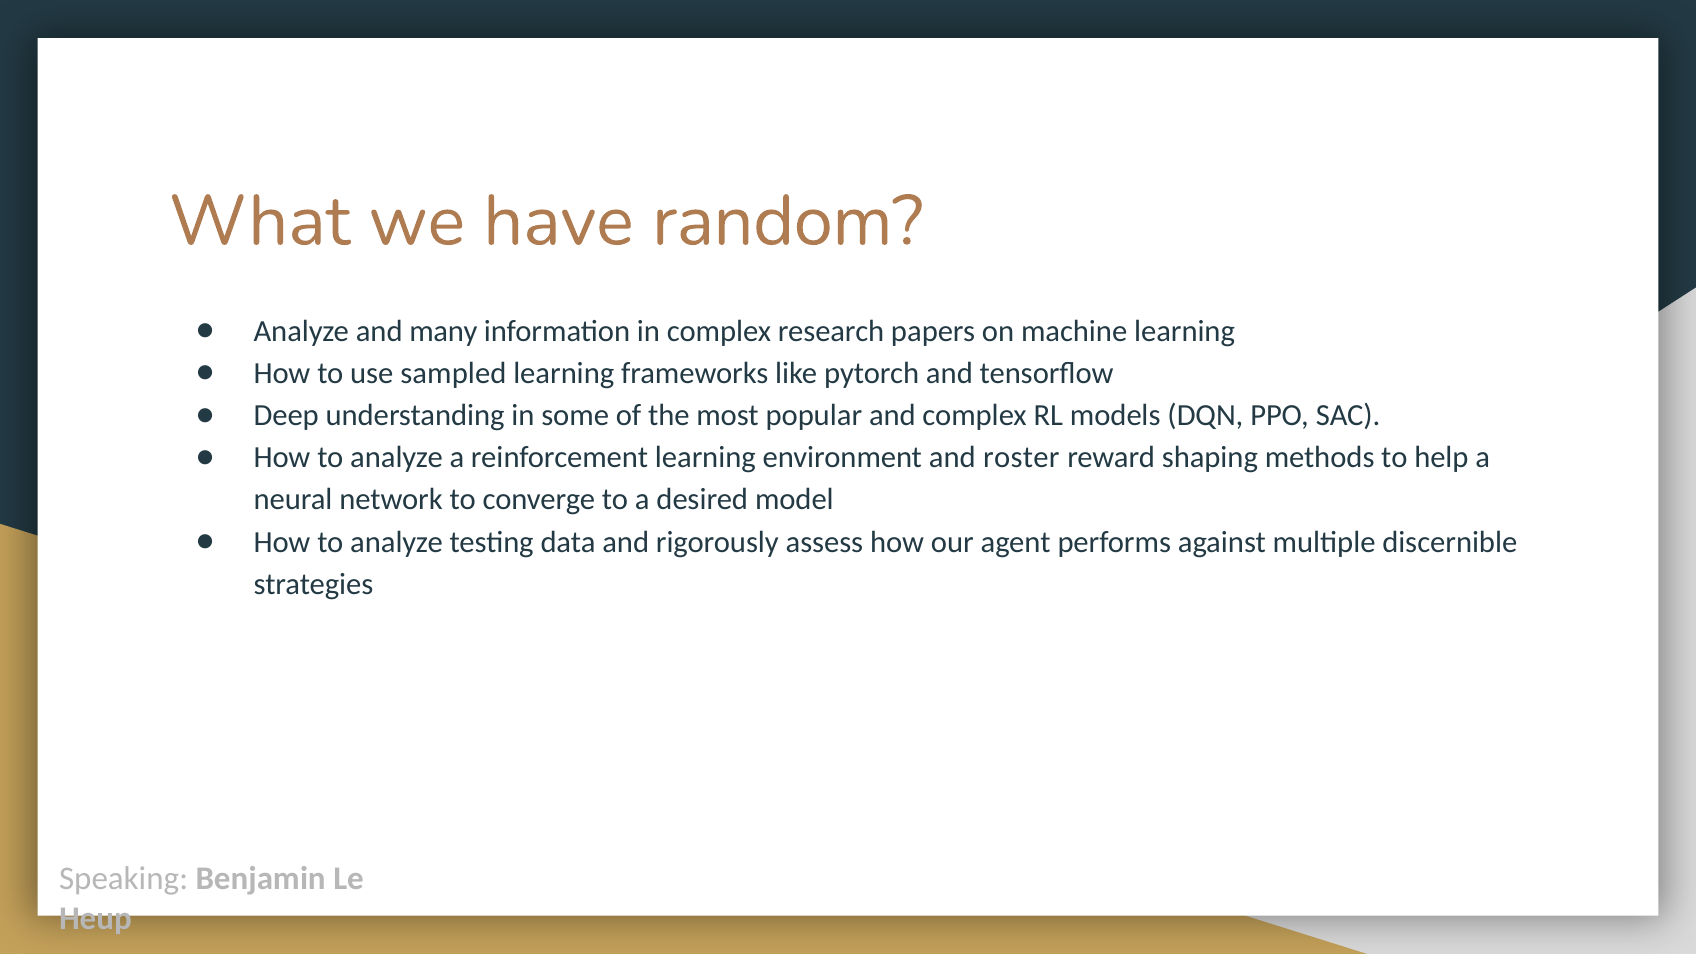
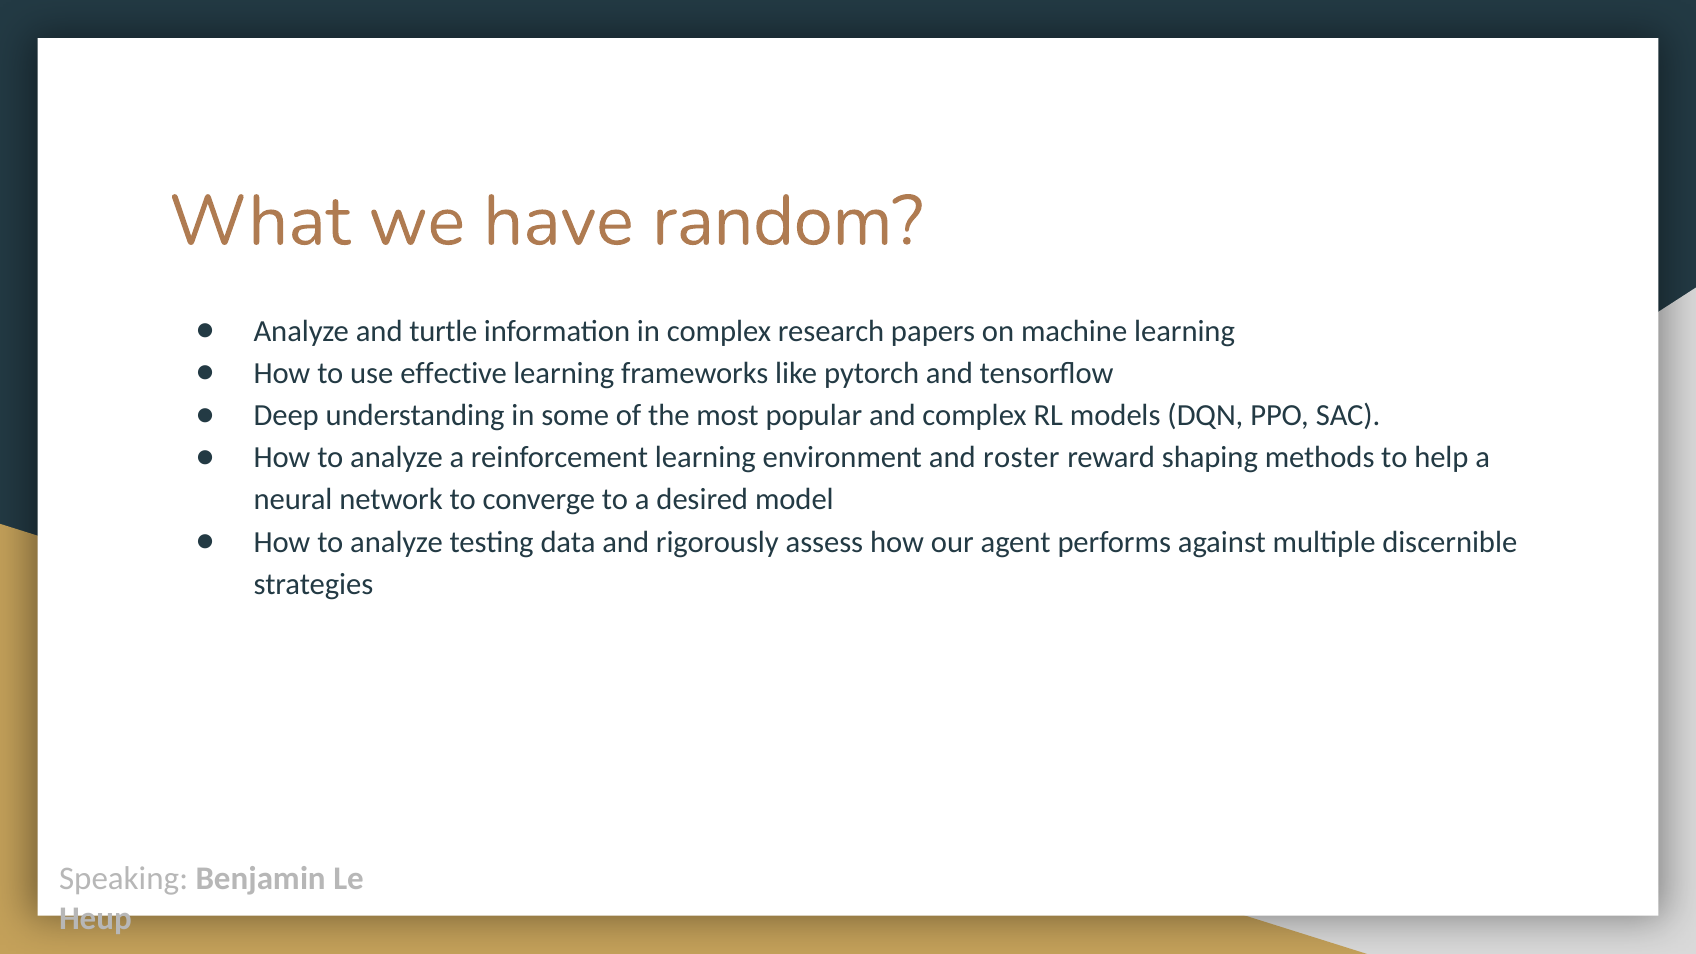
many: many -> turtle (443, 332)
sampled: sampled -> effective (454, 374)
